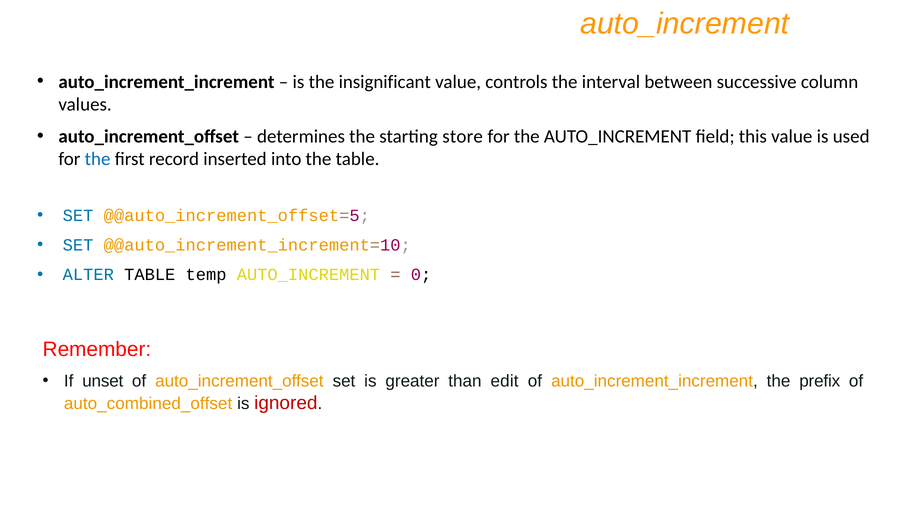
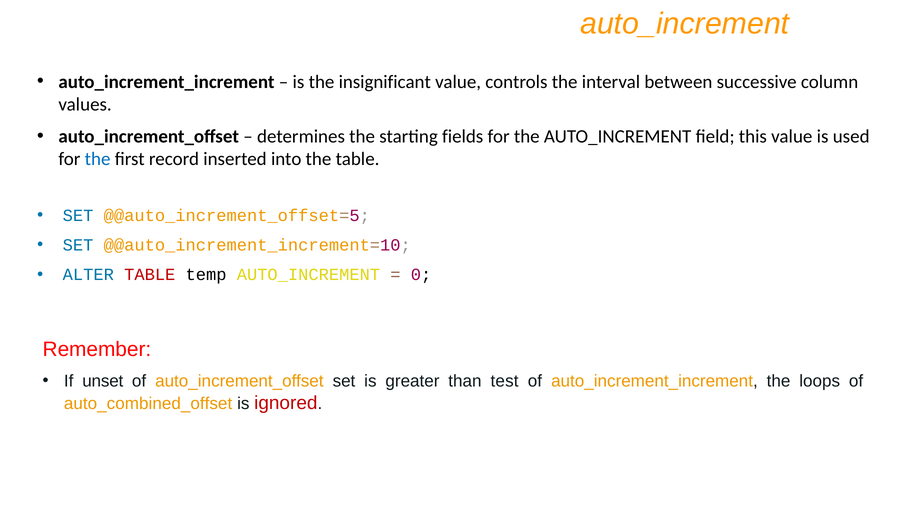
store: store -> fields (463, 136)
TABLE colour: black -> red (150, 275)
edit: edit -> test (505, 381)
prefix: prefix -> loops (820, 381)
